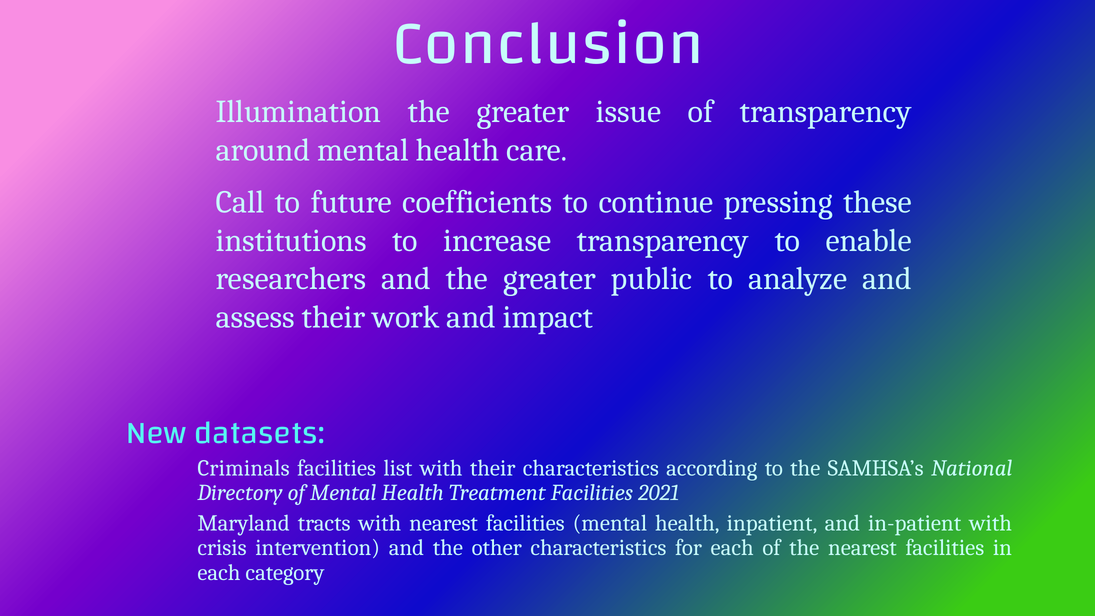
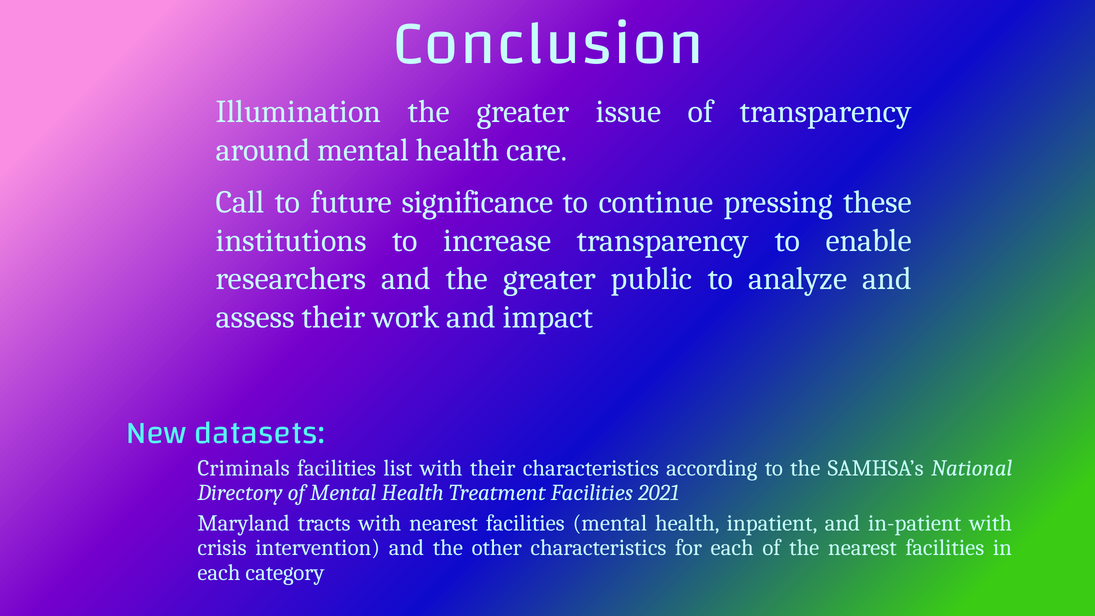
coefficients: coefficients -> significance (478, 202)
